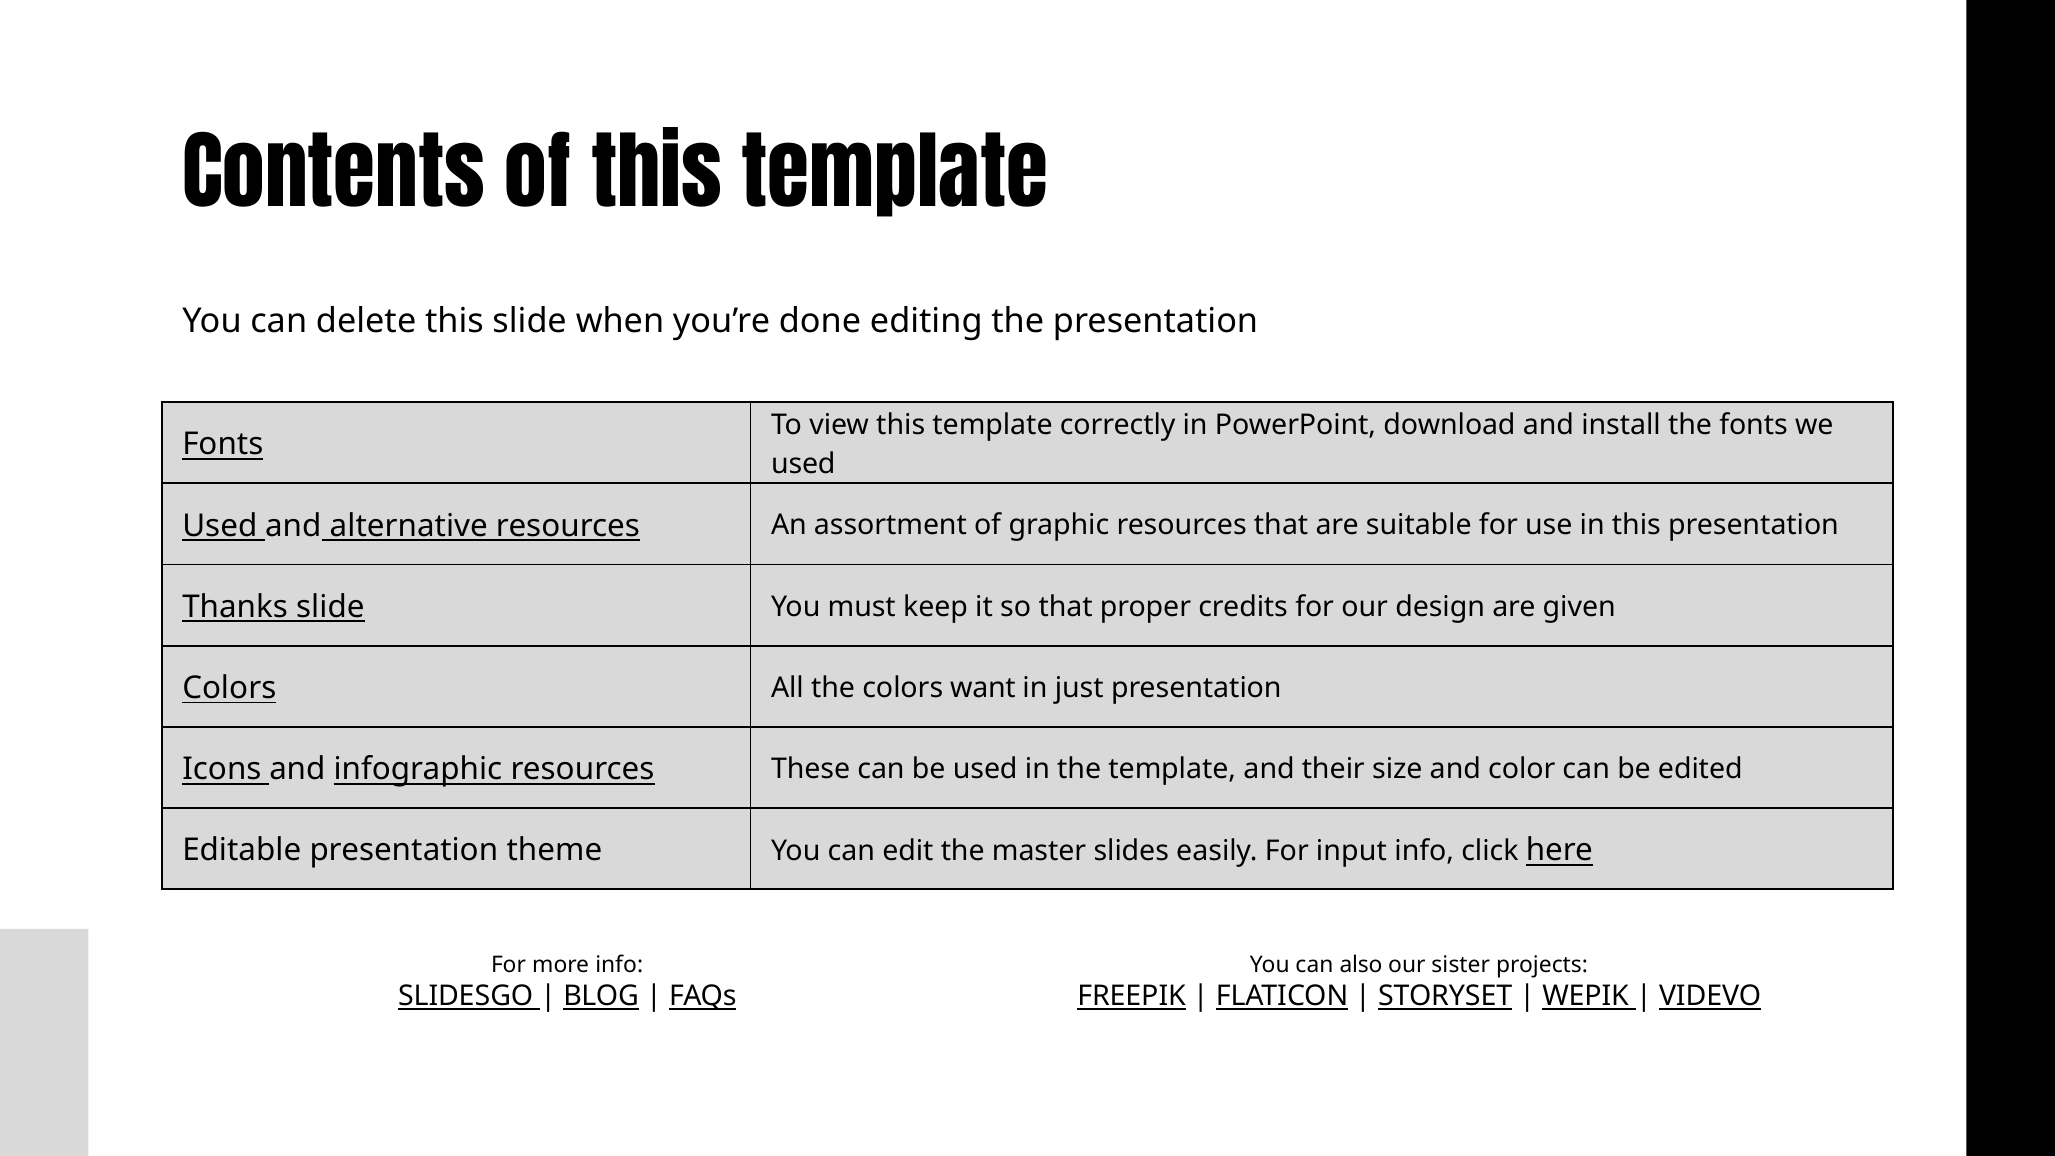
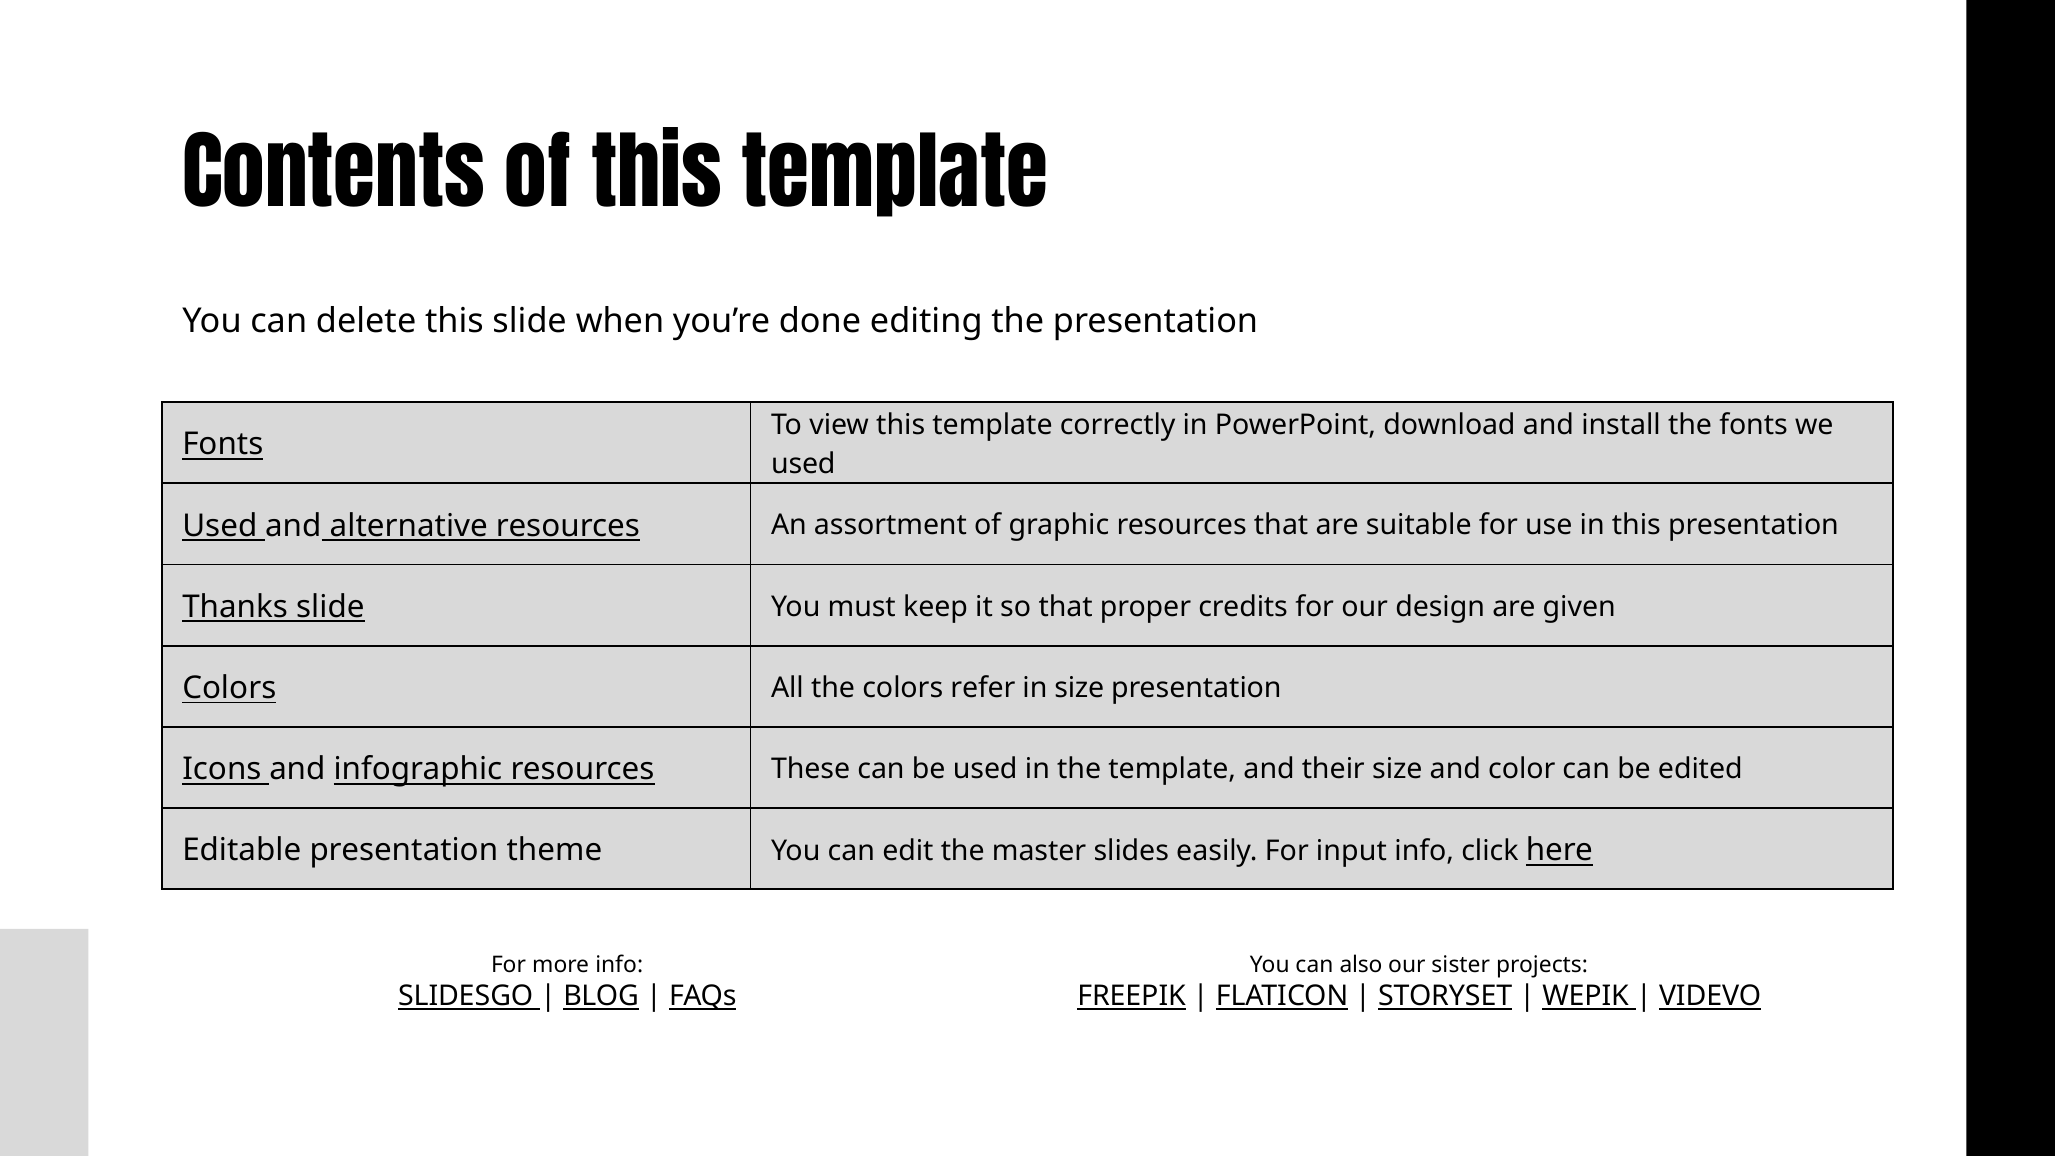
want: want -> refer (983, 688)
in just: just -> size (1079, 688)
